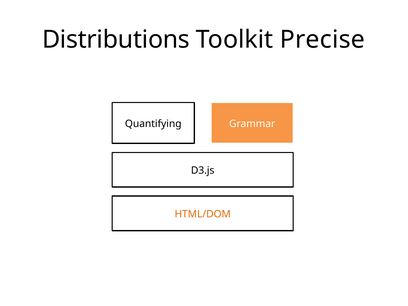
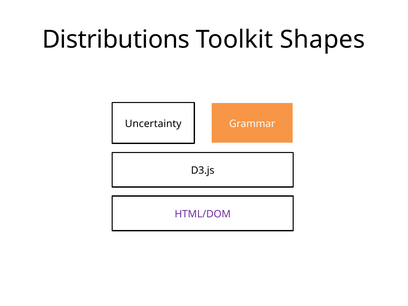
Precise: Precise -> Shapes (322, 39)
Quantifying: Quantifying -> Uncertainty (153, 124)
HTML/DOM colour: orange -> purple (203, 214)
